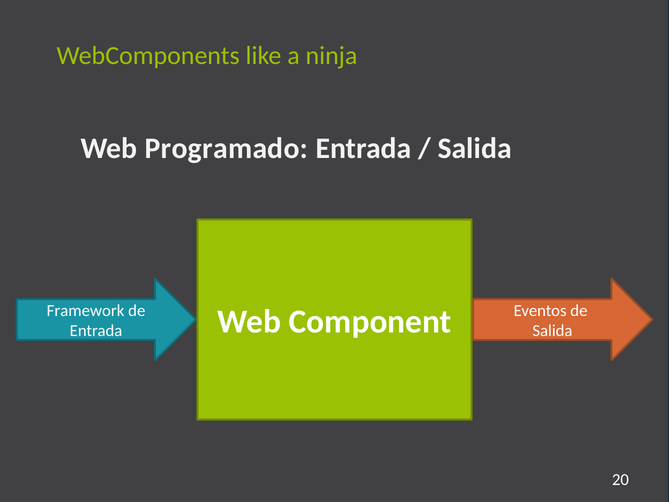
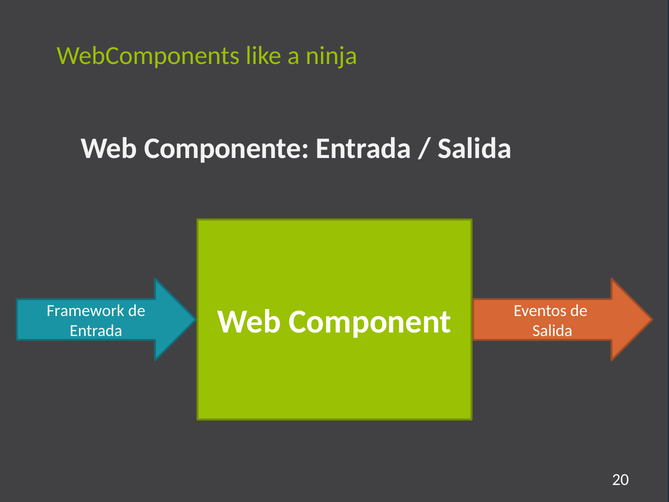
Programado: Programado -> Componente (227, 148)
